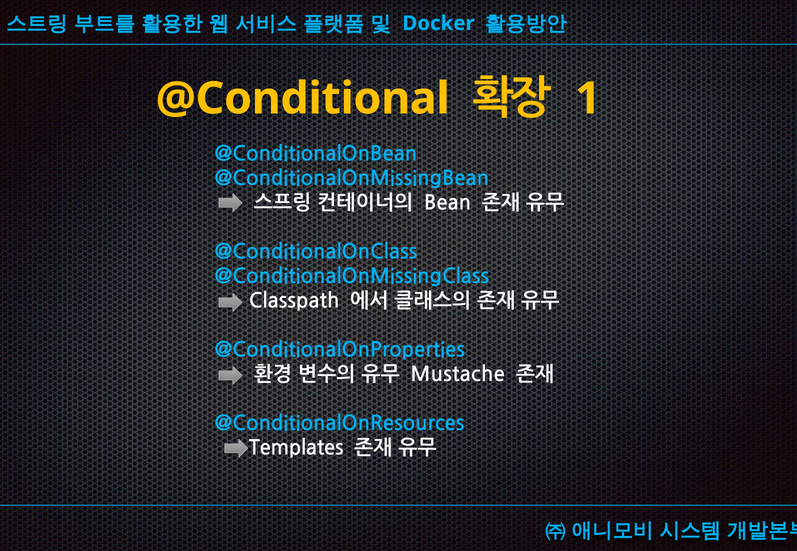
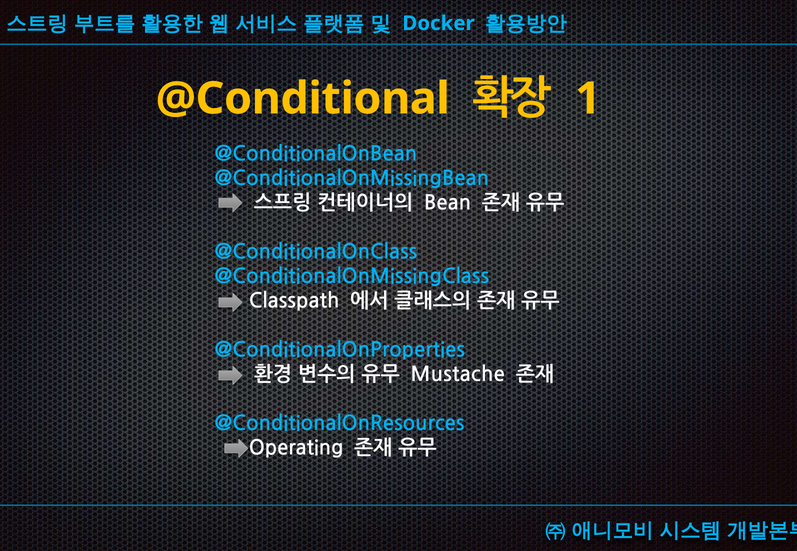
Templates: Templates -> Operating (296, 449)
